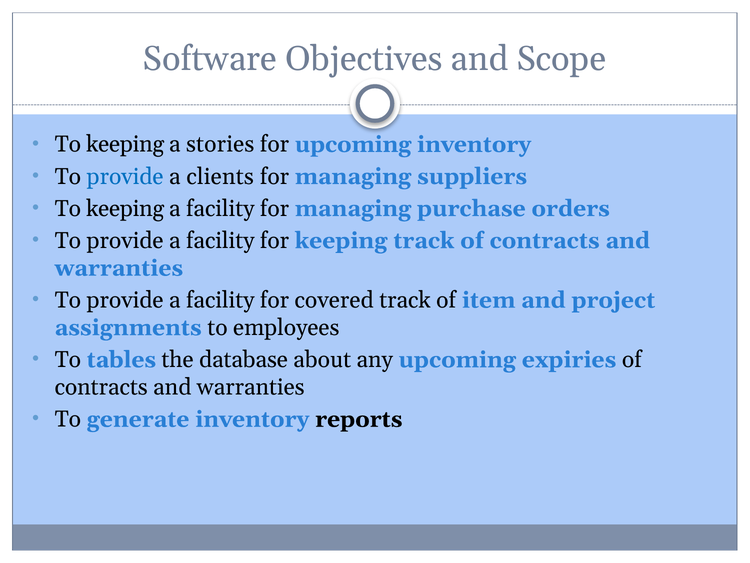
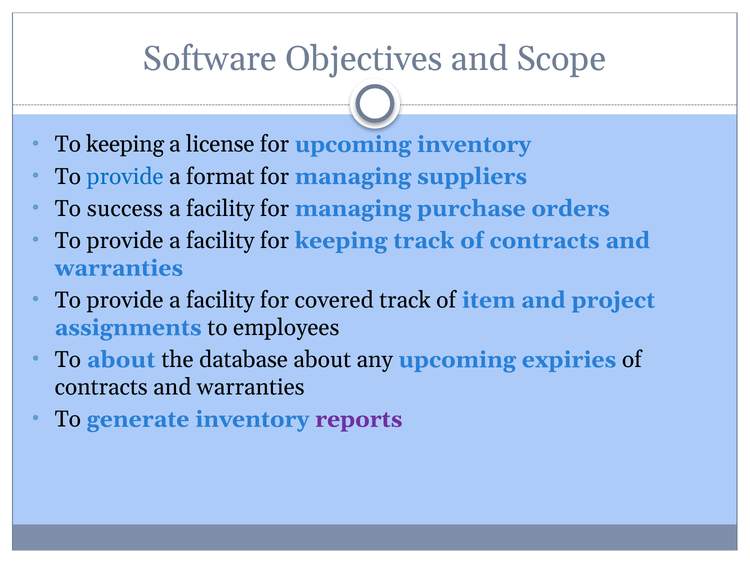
stories: stories -> license (220, 144)
clients: clients -> format (220, 176)
keeping: keeping -> success (125, 208)
To tables: tables -> about (121, 359)
reports colour: black -> purple (359, 419)
